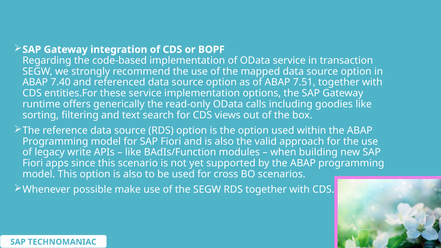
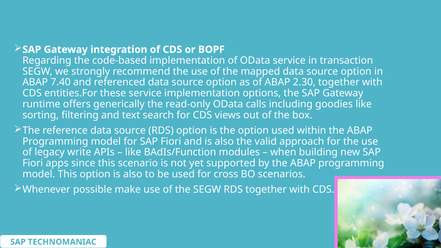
7.51: 7.51 -> 2.30 (304, 82)
